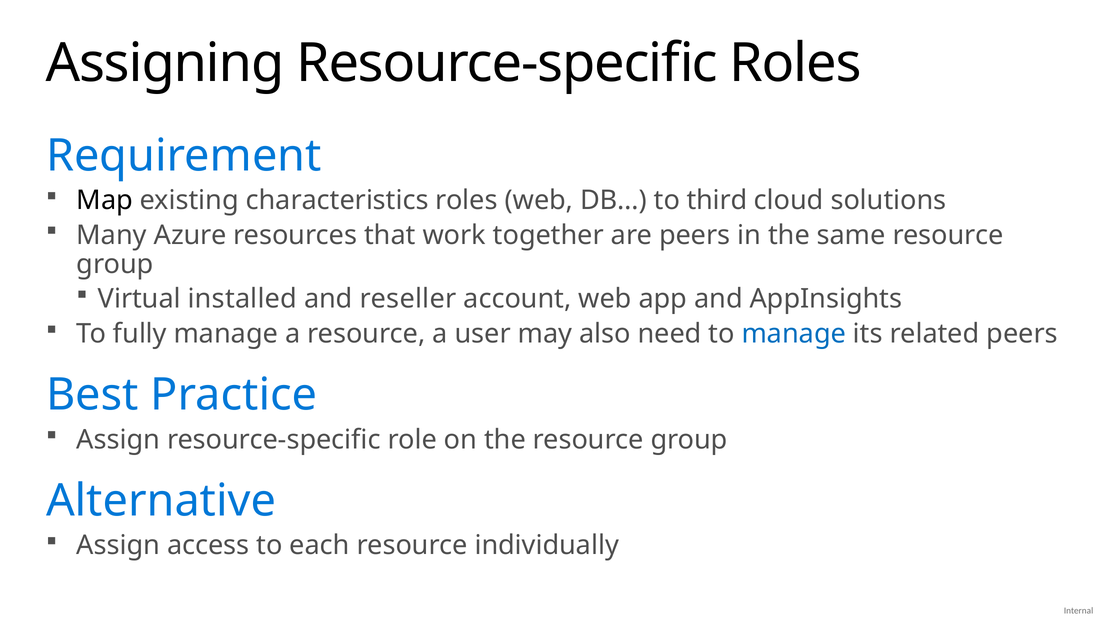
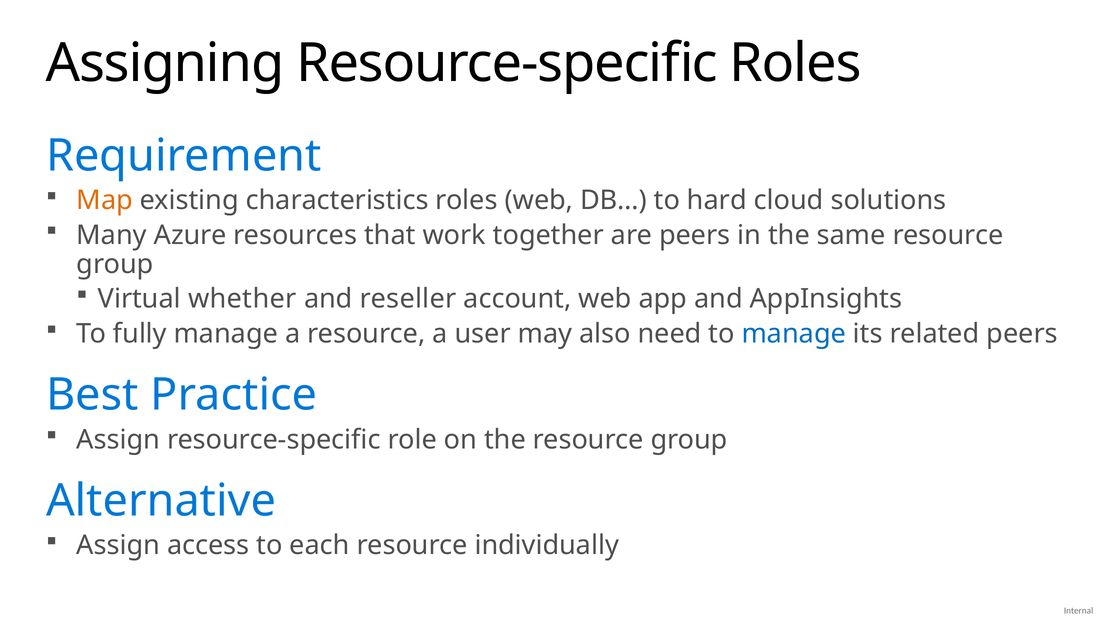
Map colour: black -> orange (105, 200)
third: third -> hard (717, 200)
installed: installed -> whether (242, 299)
